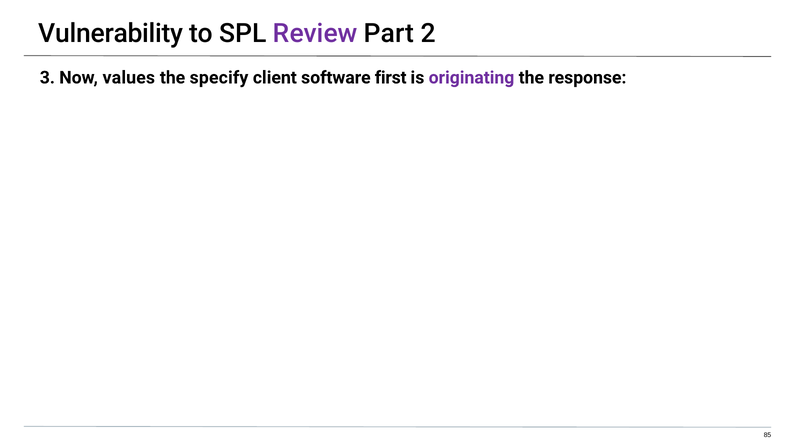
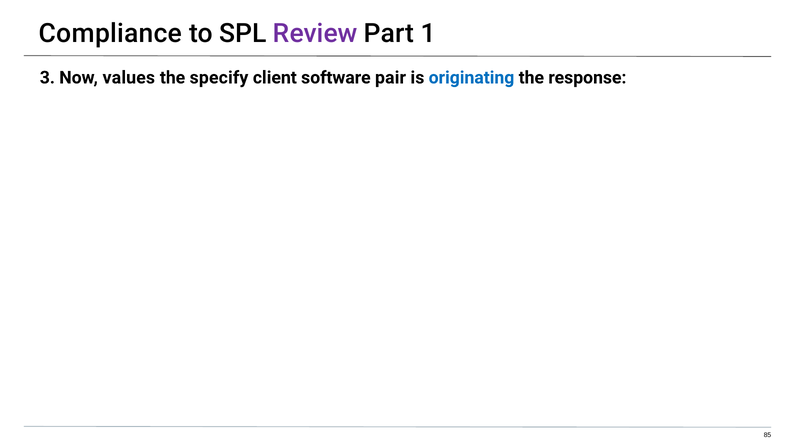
Vulnerability: Vulnerability -> Compliance (110, 34)
2: 2 -> 1 (428, 34)
first: first -> pair (390, 78)
originating colour: purple -> blue (471, 78)
